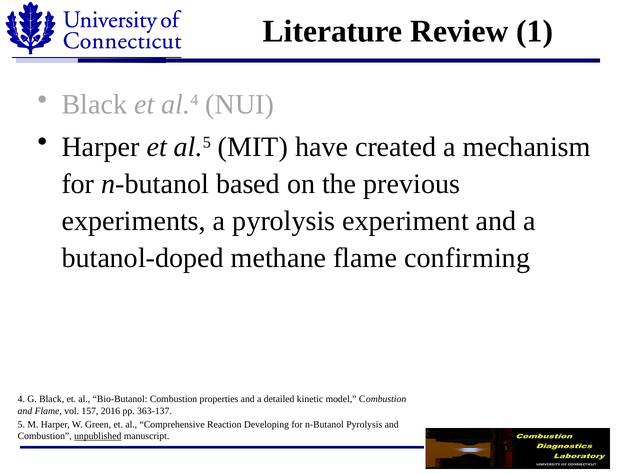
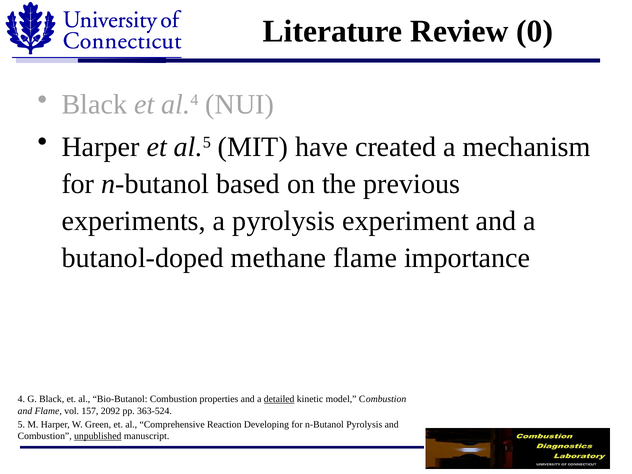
1: 1 -> 0 (535, 31)
confirming: confirming -> importance (467, 258)
detailed underline: none -> present (279, 399)
2016: 2016 -> 2092 (110, 411)
363-137: 363-137 -> 363-524 (154, 411)
